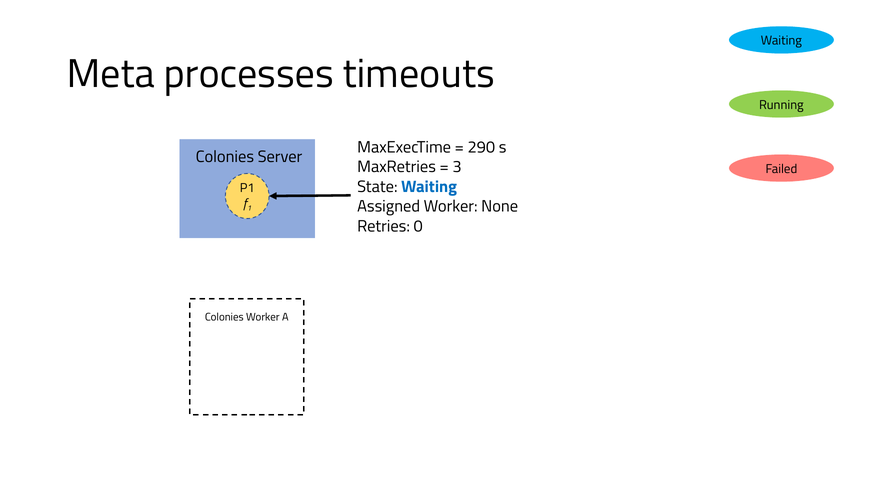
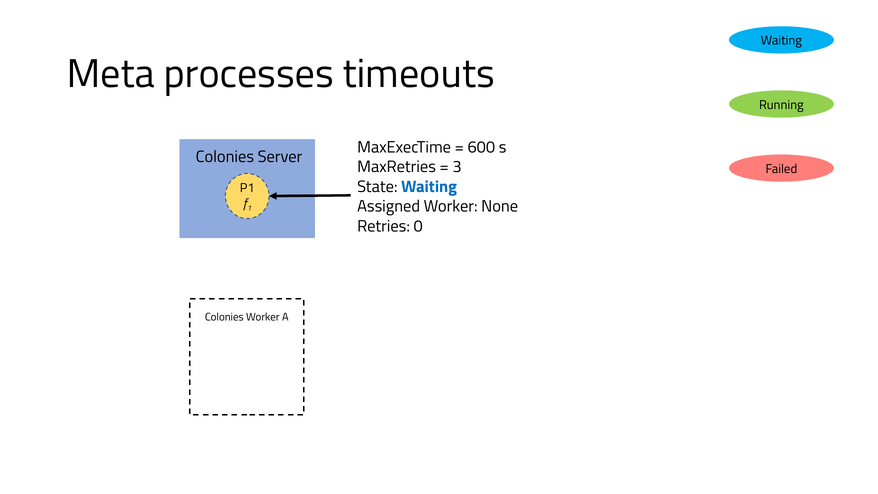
290: 290 -> 600 (481, 147)
